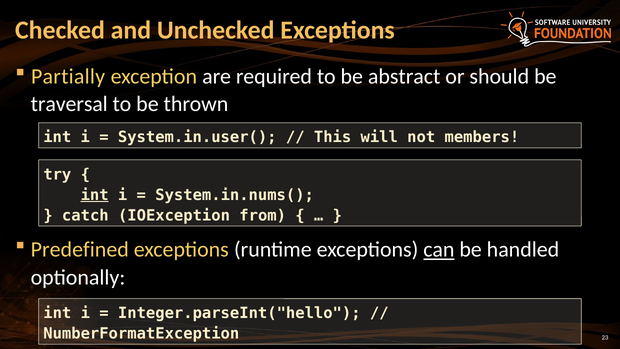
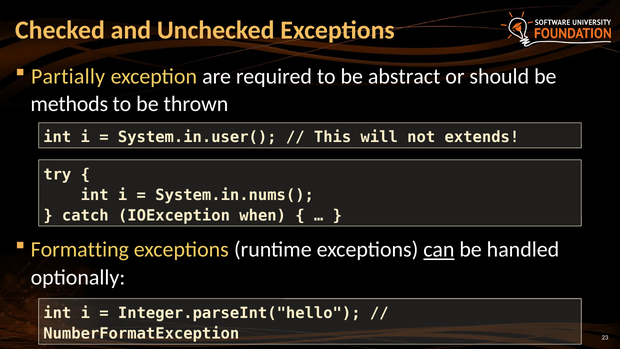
traversal: traversal -> methods (69, 104)
members: members -> extends (482, 137)
int underline: present -> none (95, 195)
from: from -> when (263, 215)
Predefined: Predefined -> Formatting (80, 250)
